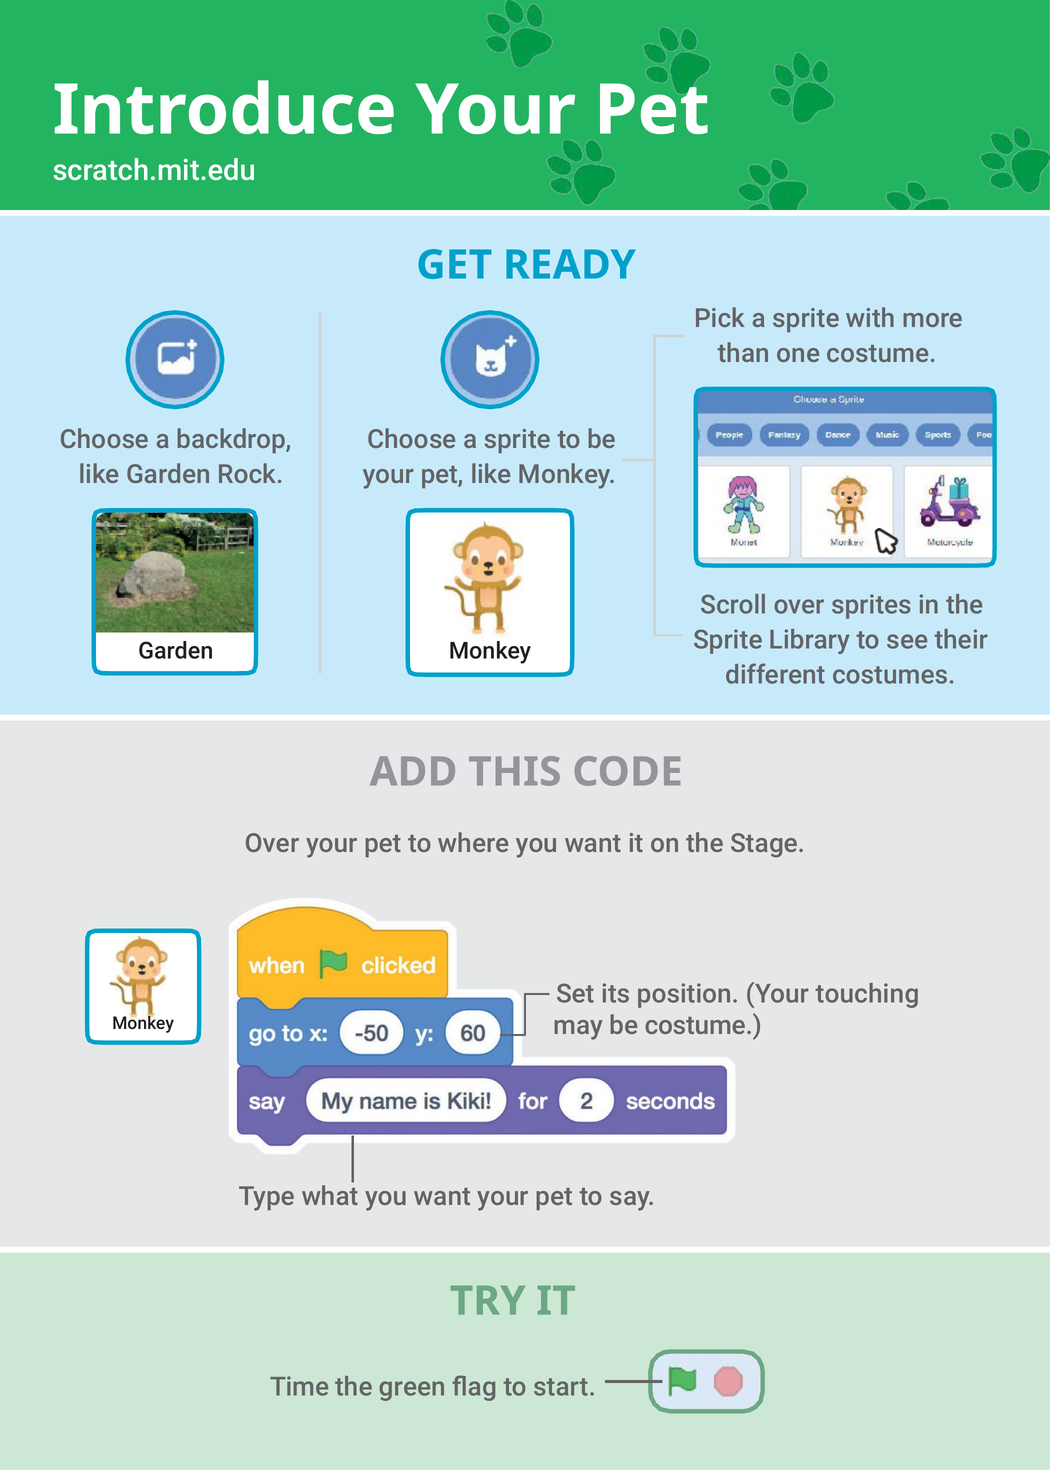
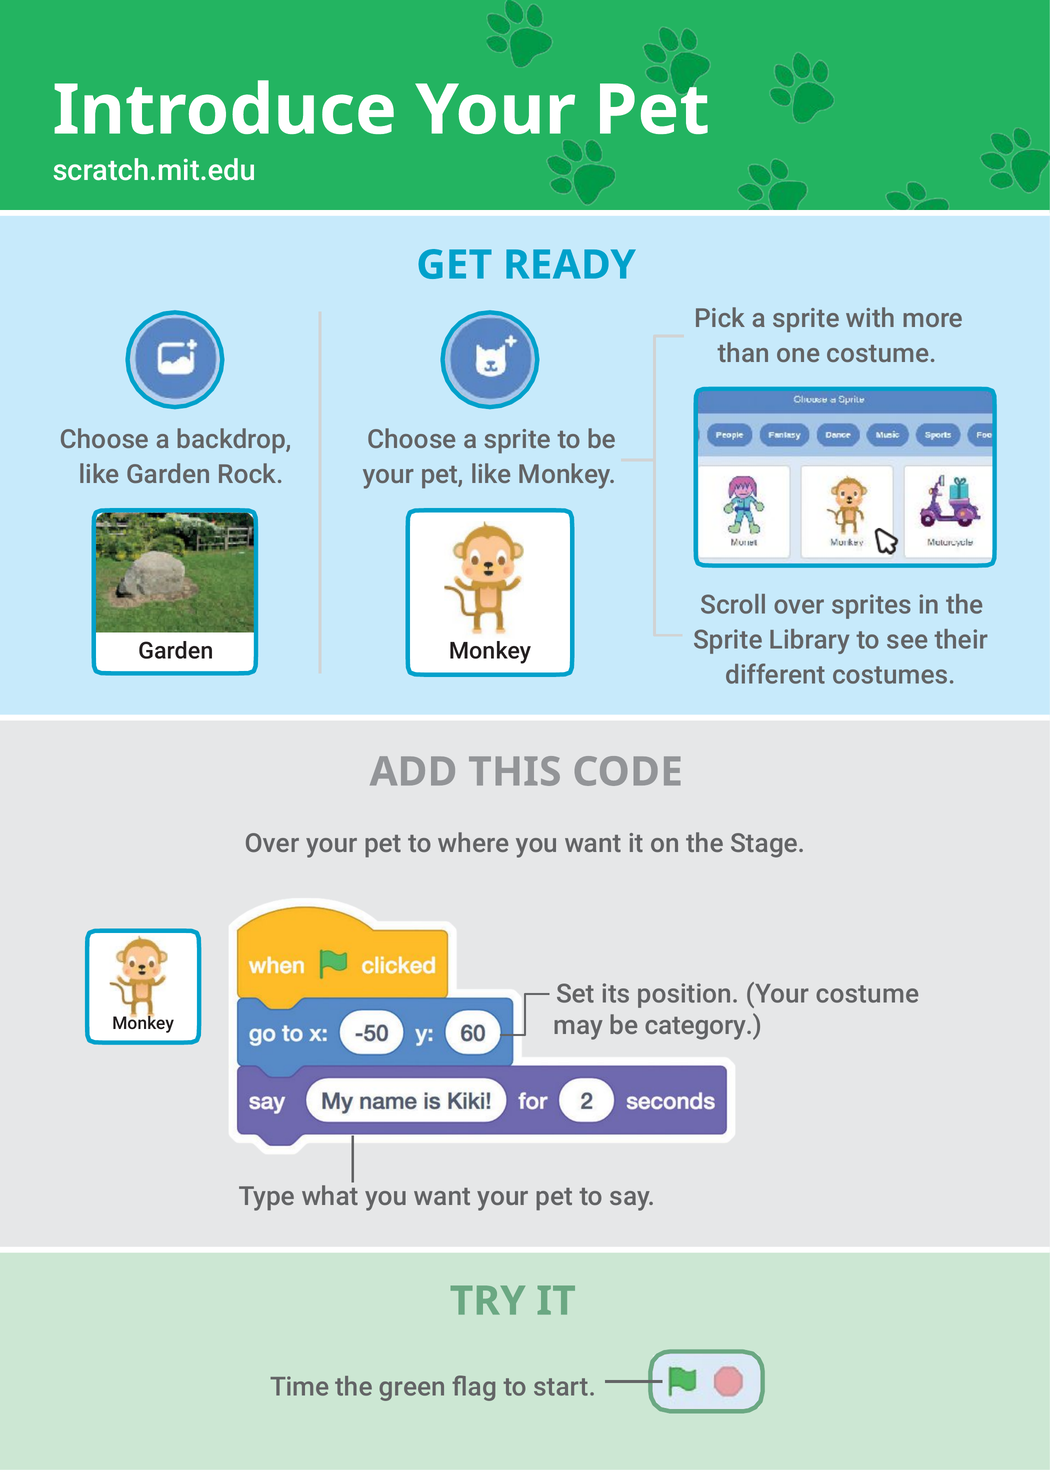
Your touching: touching -> costume (867, 994)
be costume: costume -> category (703, 1026)
